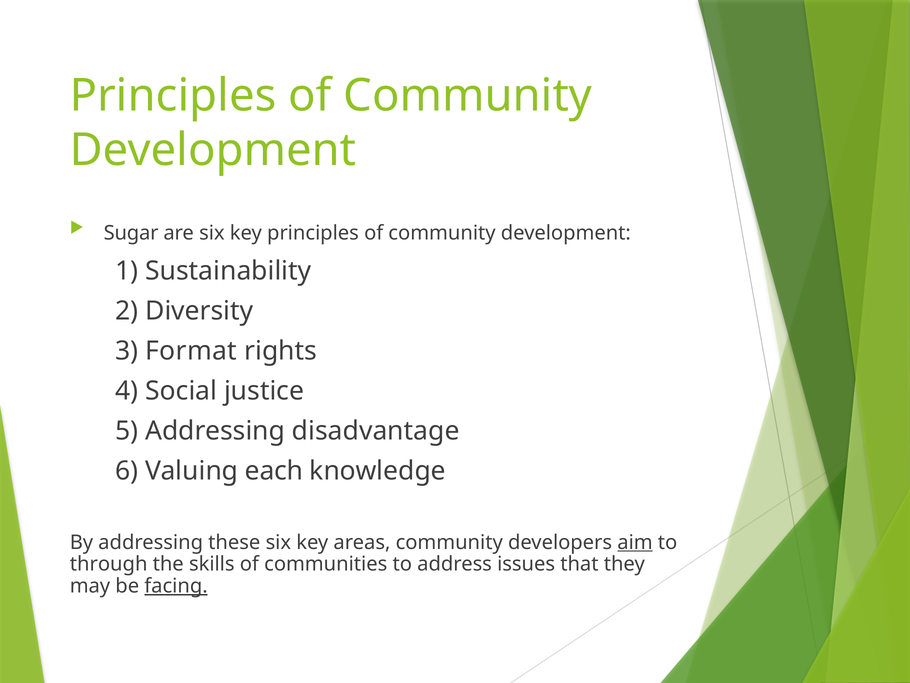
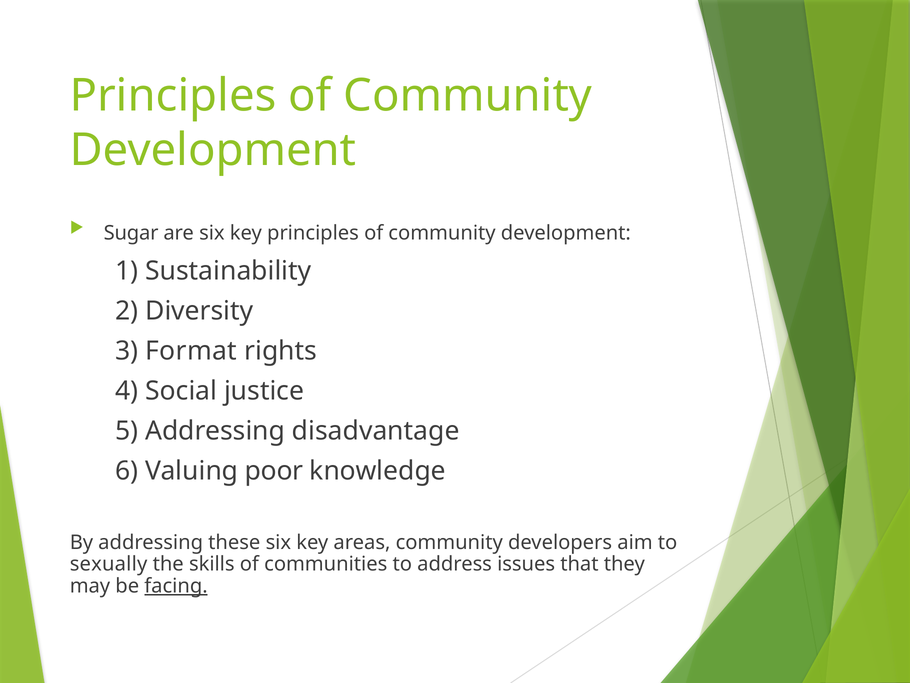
each: each -> poor (274, 471)
aim underline: present -> none (635, 542)
through: through -> sexually (109, 564)
